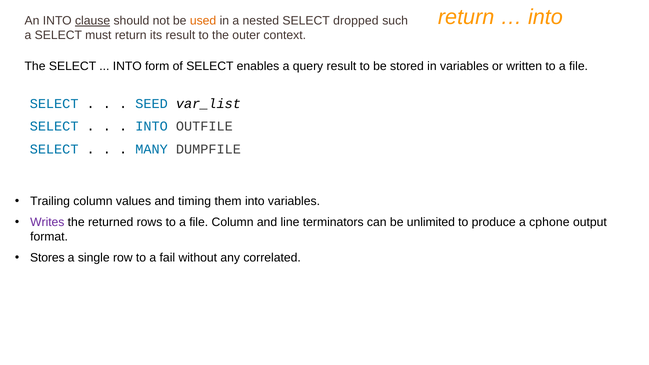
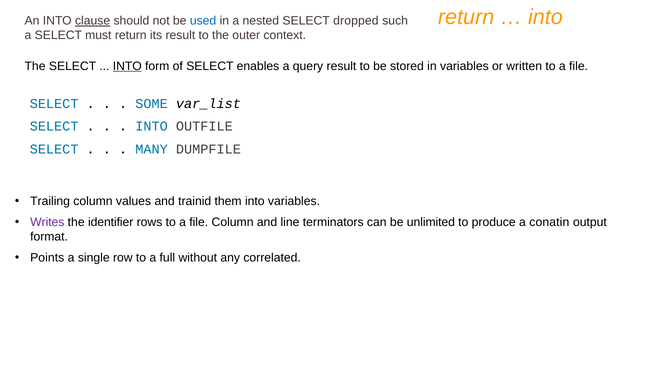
used colour: orange -> blue (203, 21)
INTO underline: none -> present (127, 66)
SEED: SEED -> SOME (152, 104)
timing: timing -> trainid (195, 201)
returned: returned -> identifier (111, 222)
cphone: cphone -> conatin (549, 222)
Stores: Stores -> Points (47, 258)
fail: fail -> full (167, 258)
